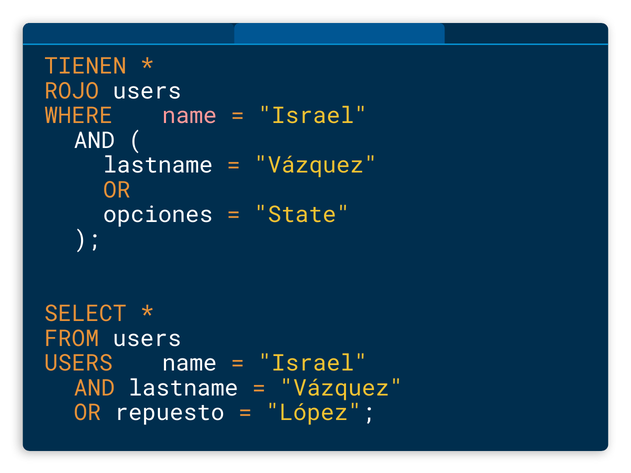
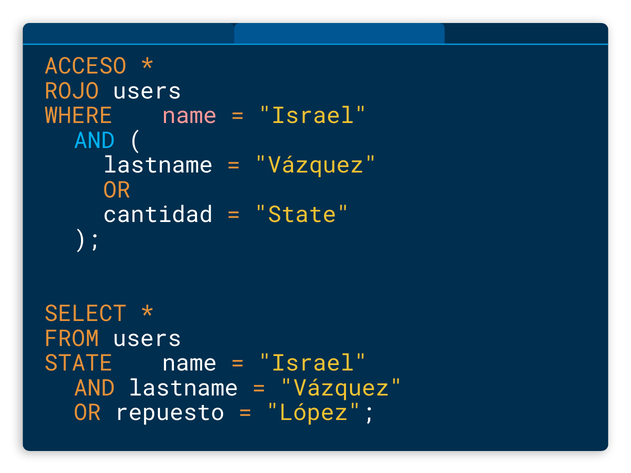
TIENEN: TIENEN -> ACCESO (85, 66)
AND colour: white -> light blue (94, 141)
opciones: opciones -> cantidad (158, 215)
USERS: USERS -> STATE (79, 363)
